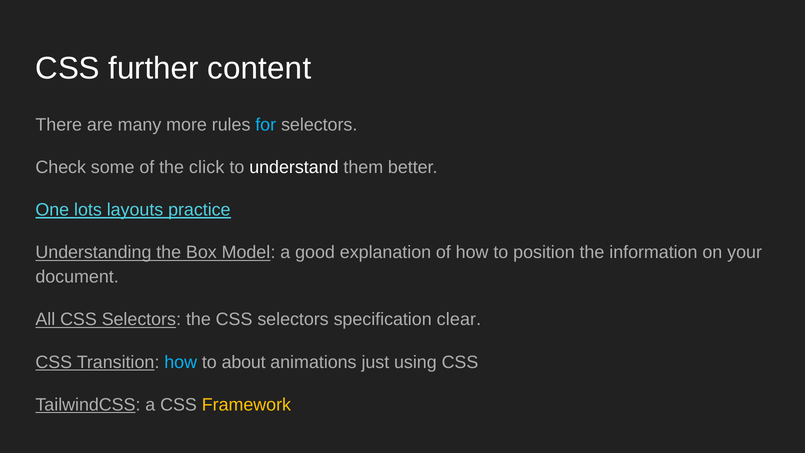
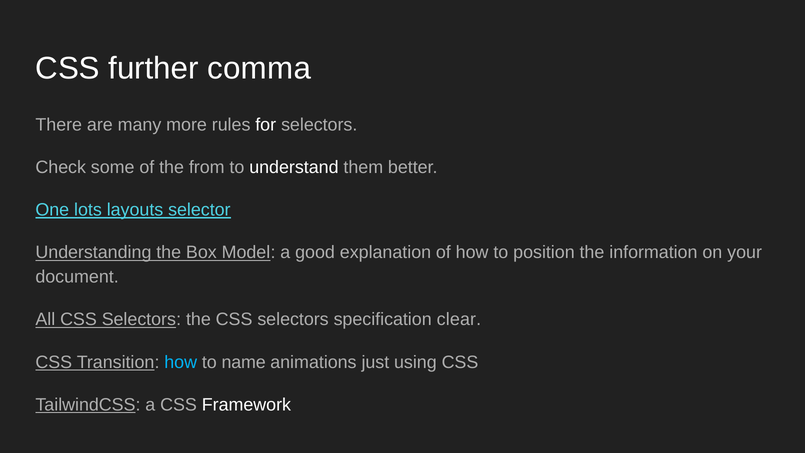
content: content -> comma (259, 68)
for colour: light blue -> white (266, 125)
click: click -> from (207, 167)
practice: practice -> selector (199, 210)
about: about -> name (244, 362)
Framework colour: yellow -> white (246, 405)
